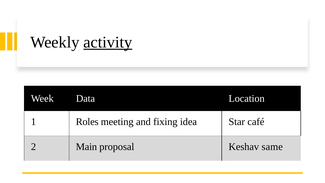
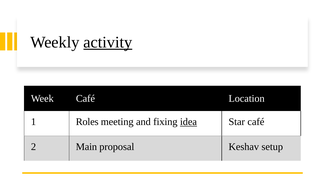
Week Data: Data -> Café (85, 98)
idea underline: none -> present (188, 122)
same: same -> setup (272, 147)
